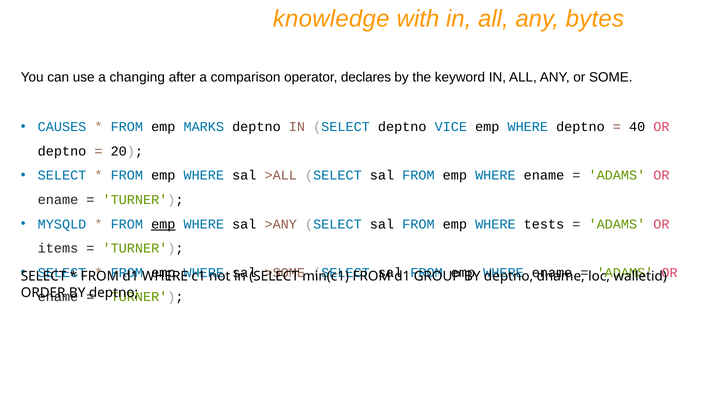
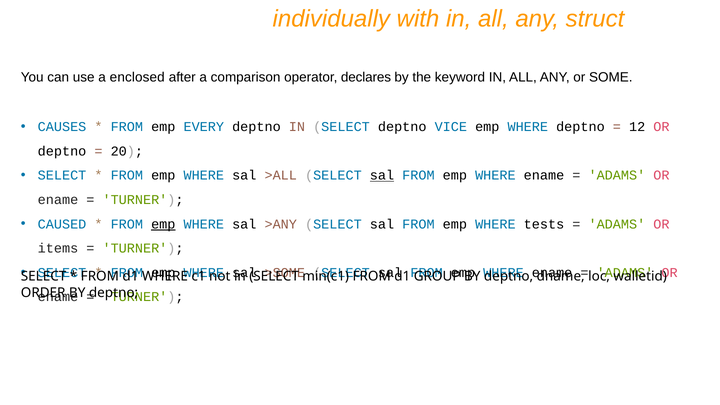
knowledge: knowledge -> individually (331, 19)
bytes: bytes -> struct (595, 19)
changing: changing -> enclosed (137, 78)
MARKS: MARKS -> EVERY (204, 127)
40: 40 -> 12 (637, 127)
sal underline: none -> present (382, 175)
MYSQLD: MYSQLD -> CAUSED (62, 224)
